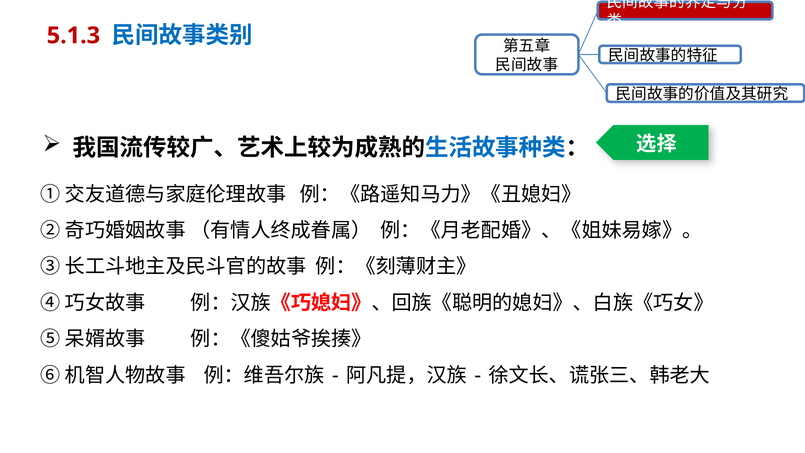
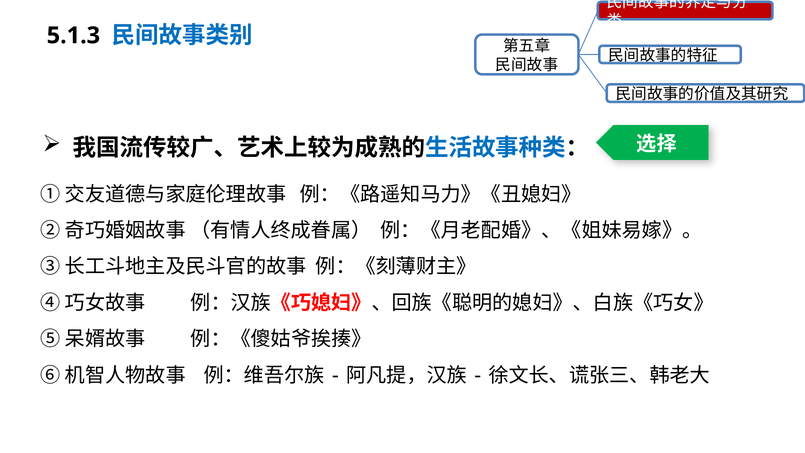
5.1.3 colour: red -> black (73, 35)
